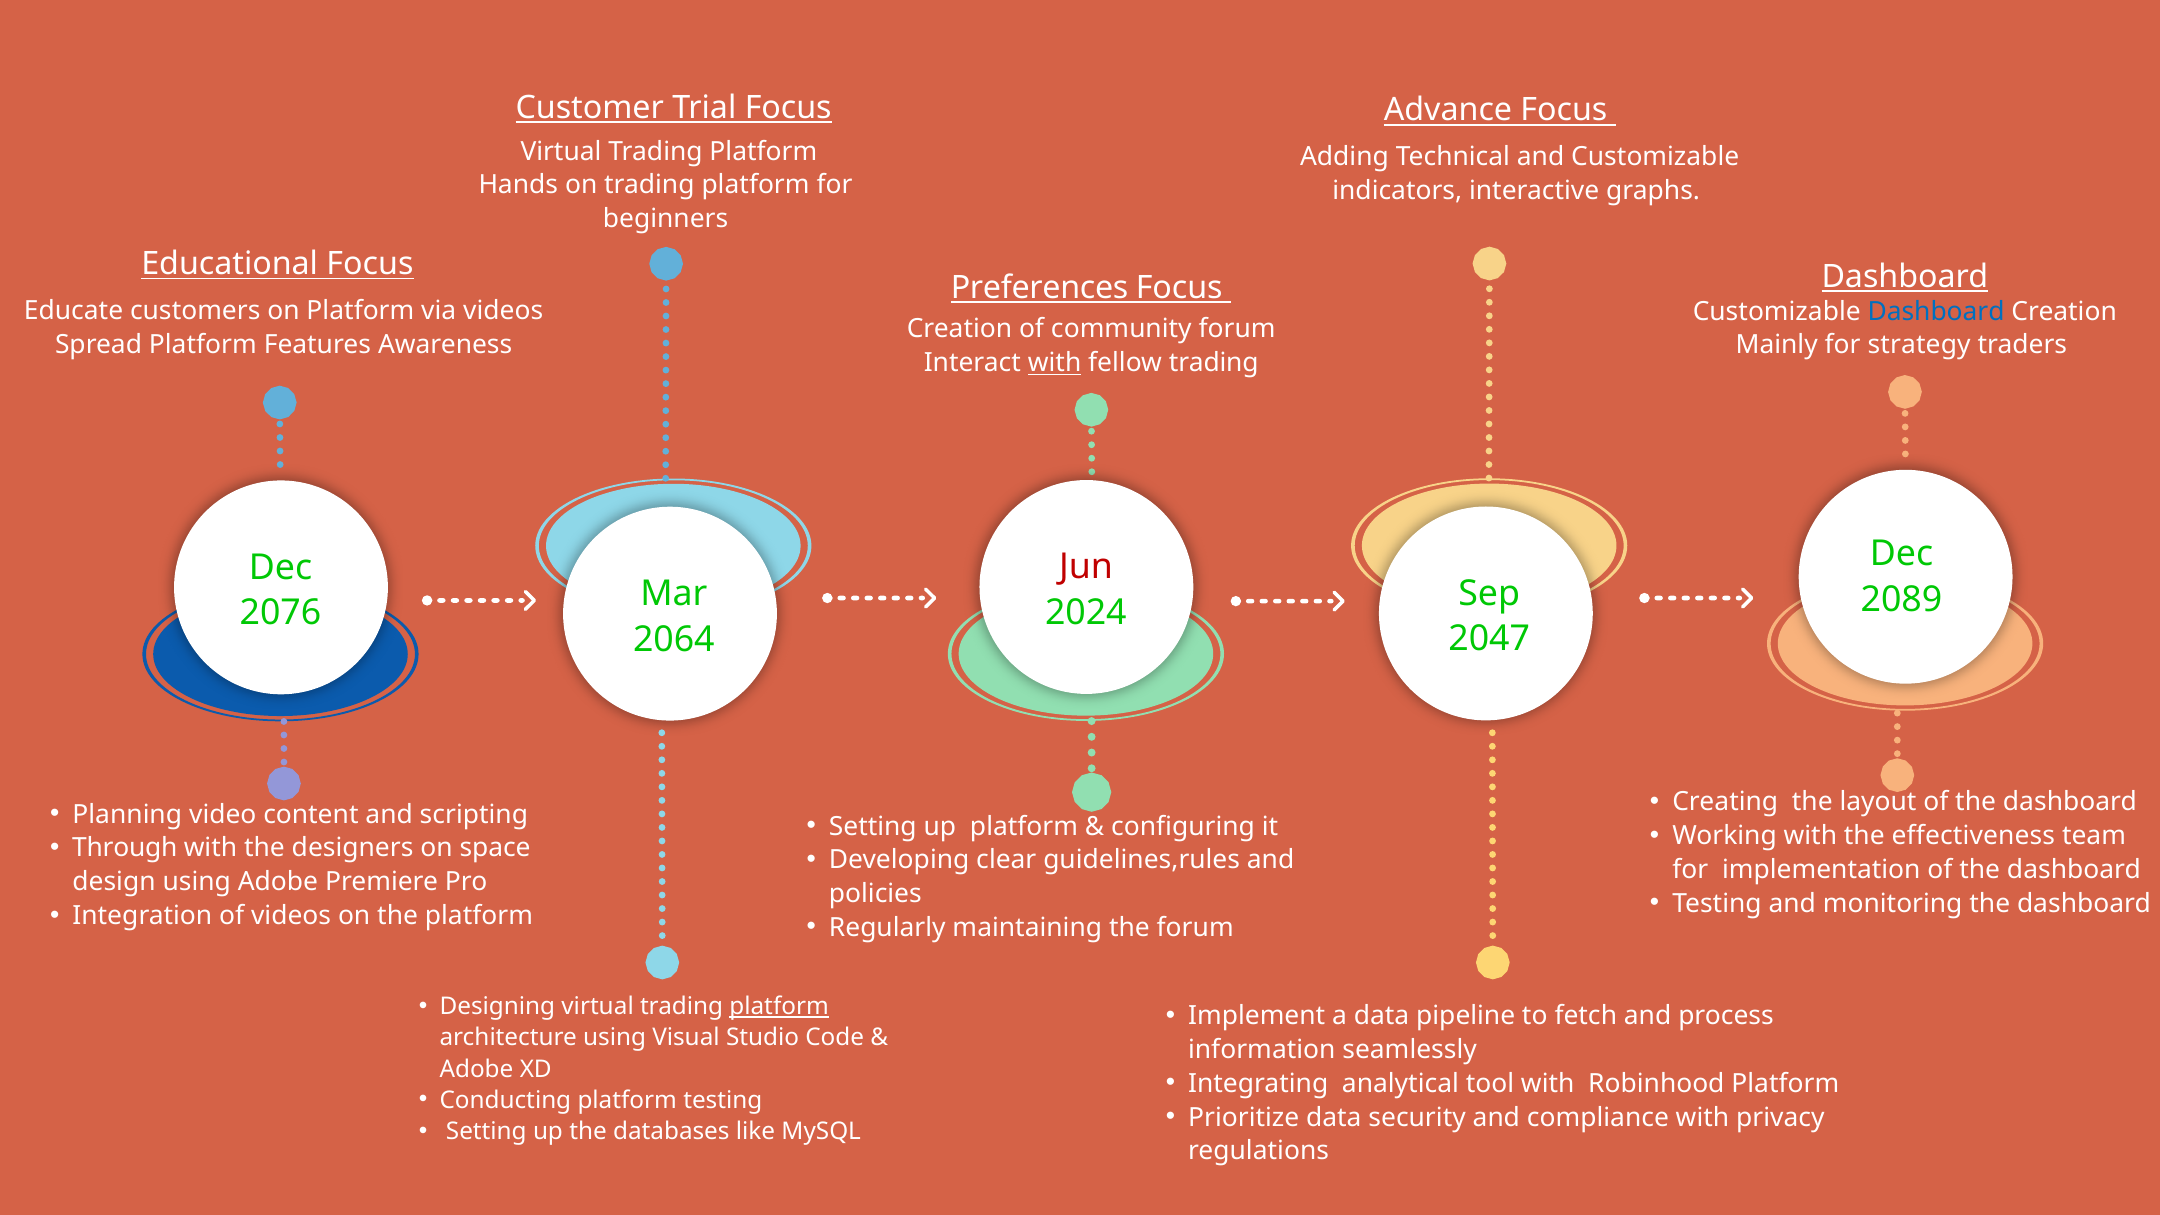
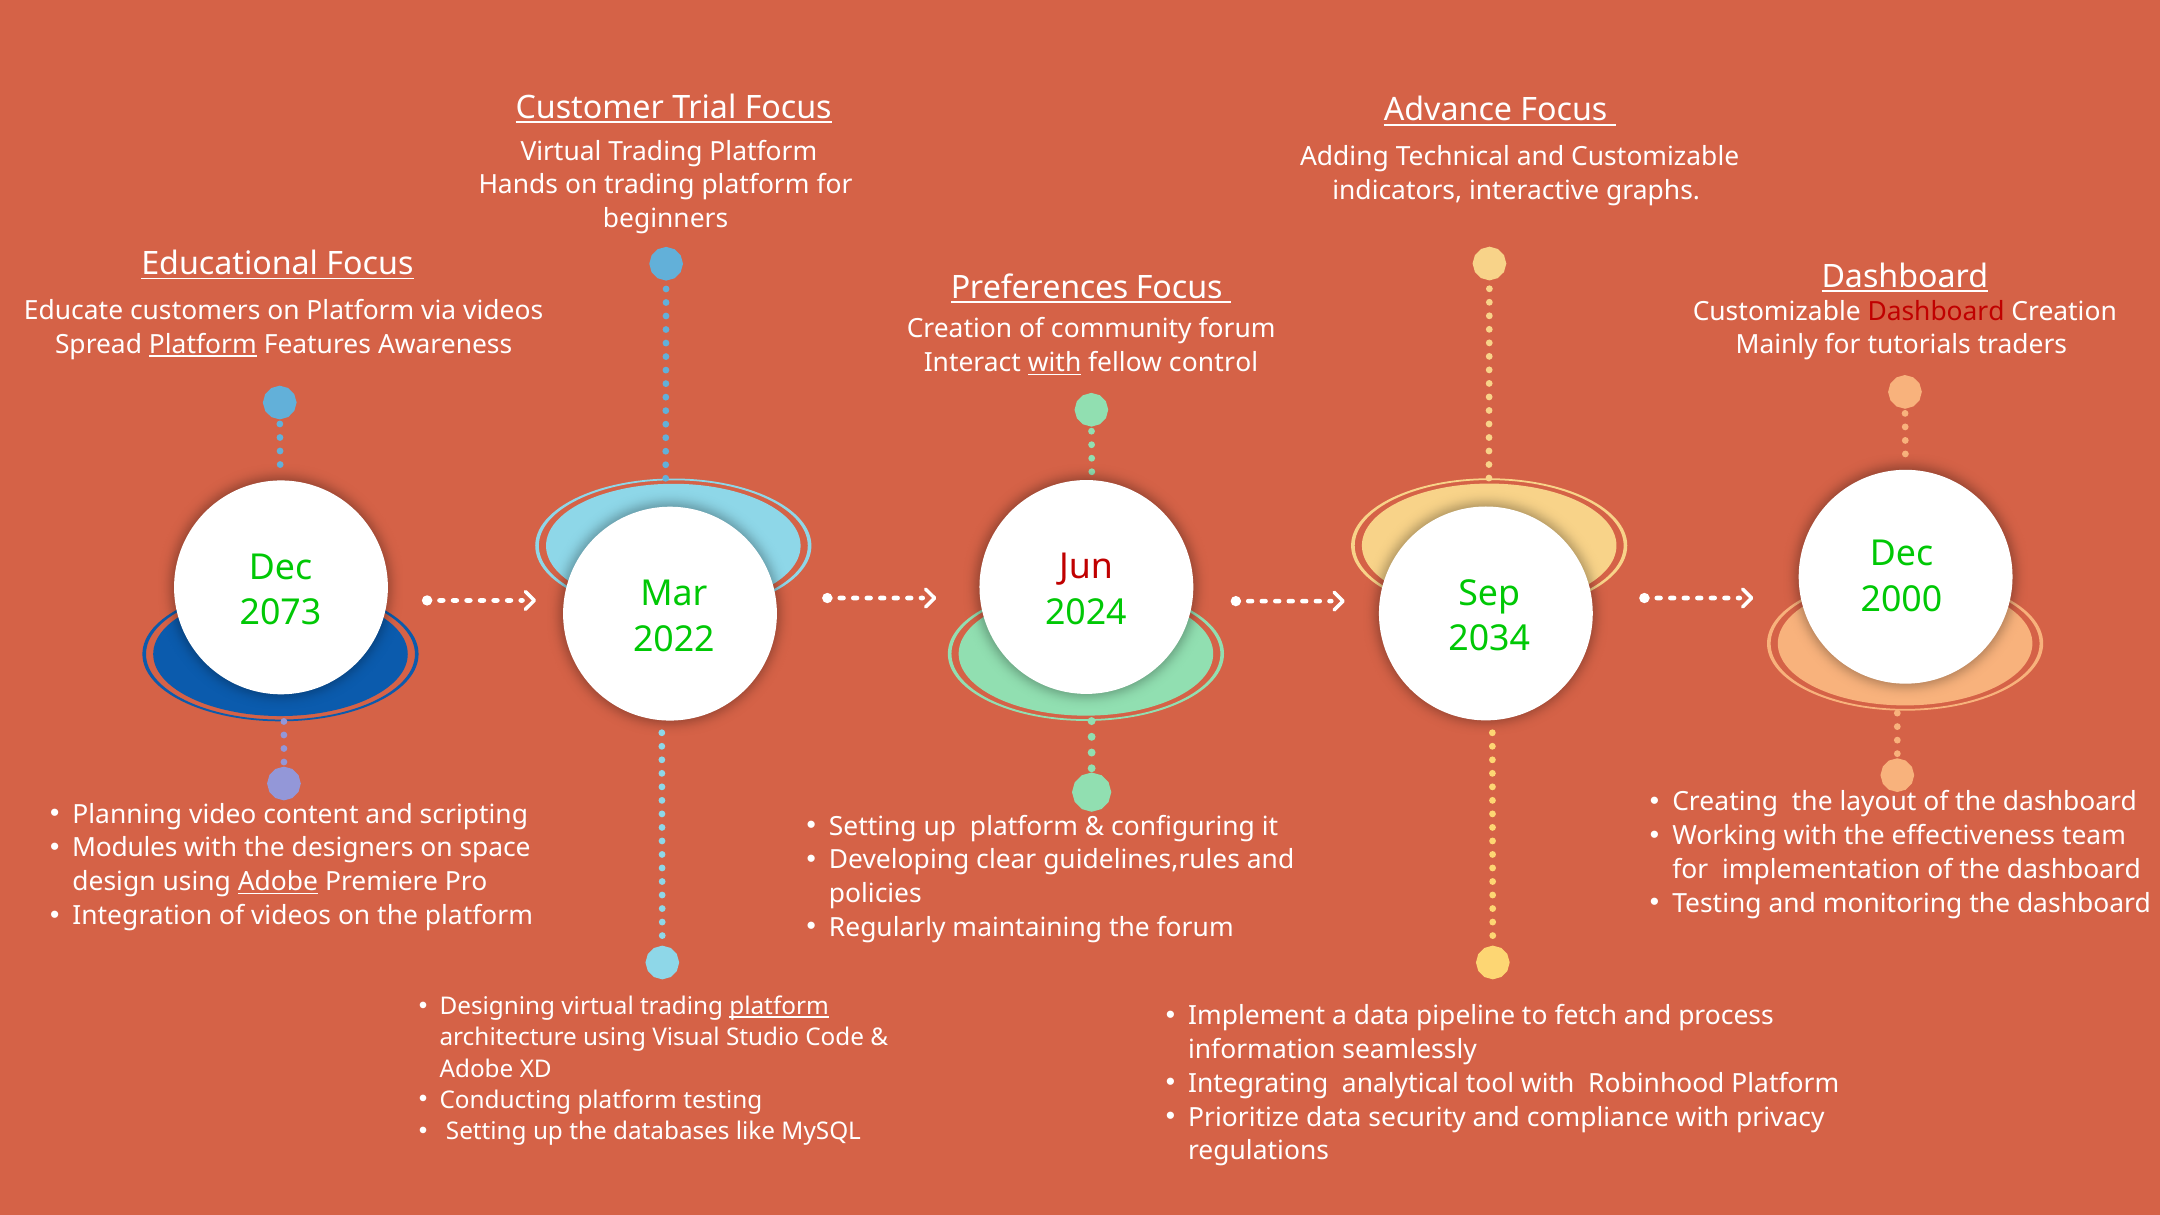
Dashboard colour: blue -> red (1936, 311)
Platform underline: none -> present (203, 345)
strategy: strategy -> tutorials (1919, 345)
fellow trading: trading -> control (1214, 363)
2089: 2089 -> 2000 (1902, 599)
2076: 2076 -> 2073 (280, 613)
2047: 2047 -> 2034 (1489, 639)
2064: 2064 -> 2022 (674, 639)
Through: Through -> Modules (125, 848)
Adobe underline: none -> present (278, 882)
